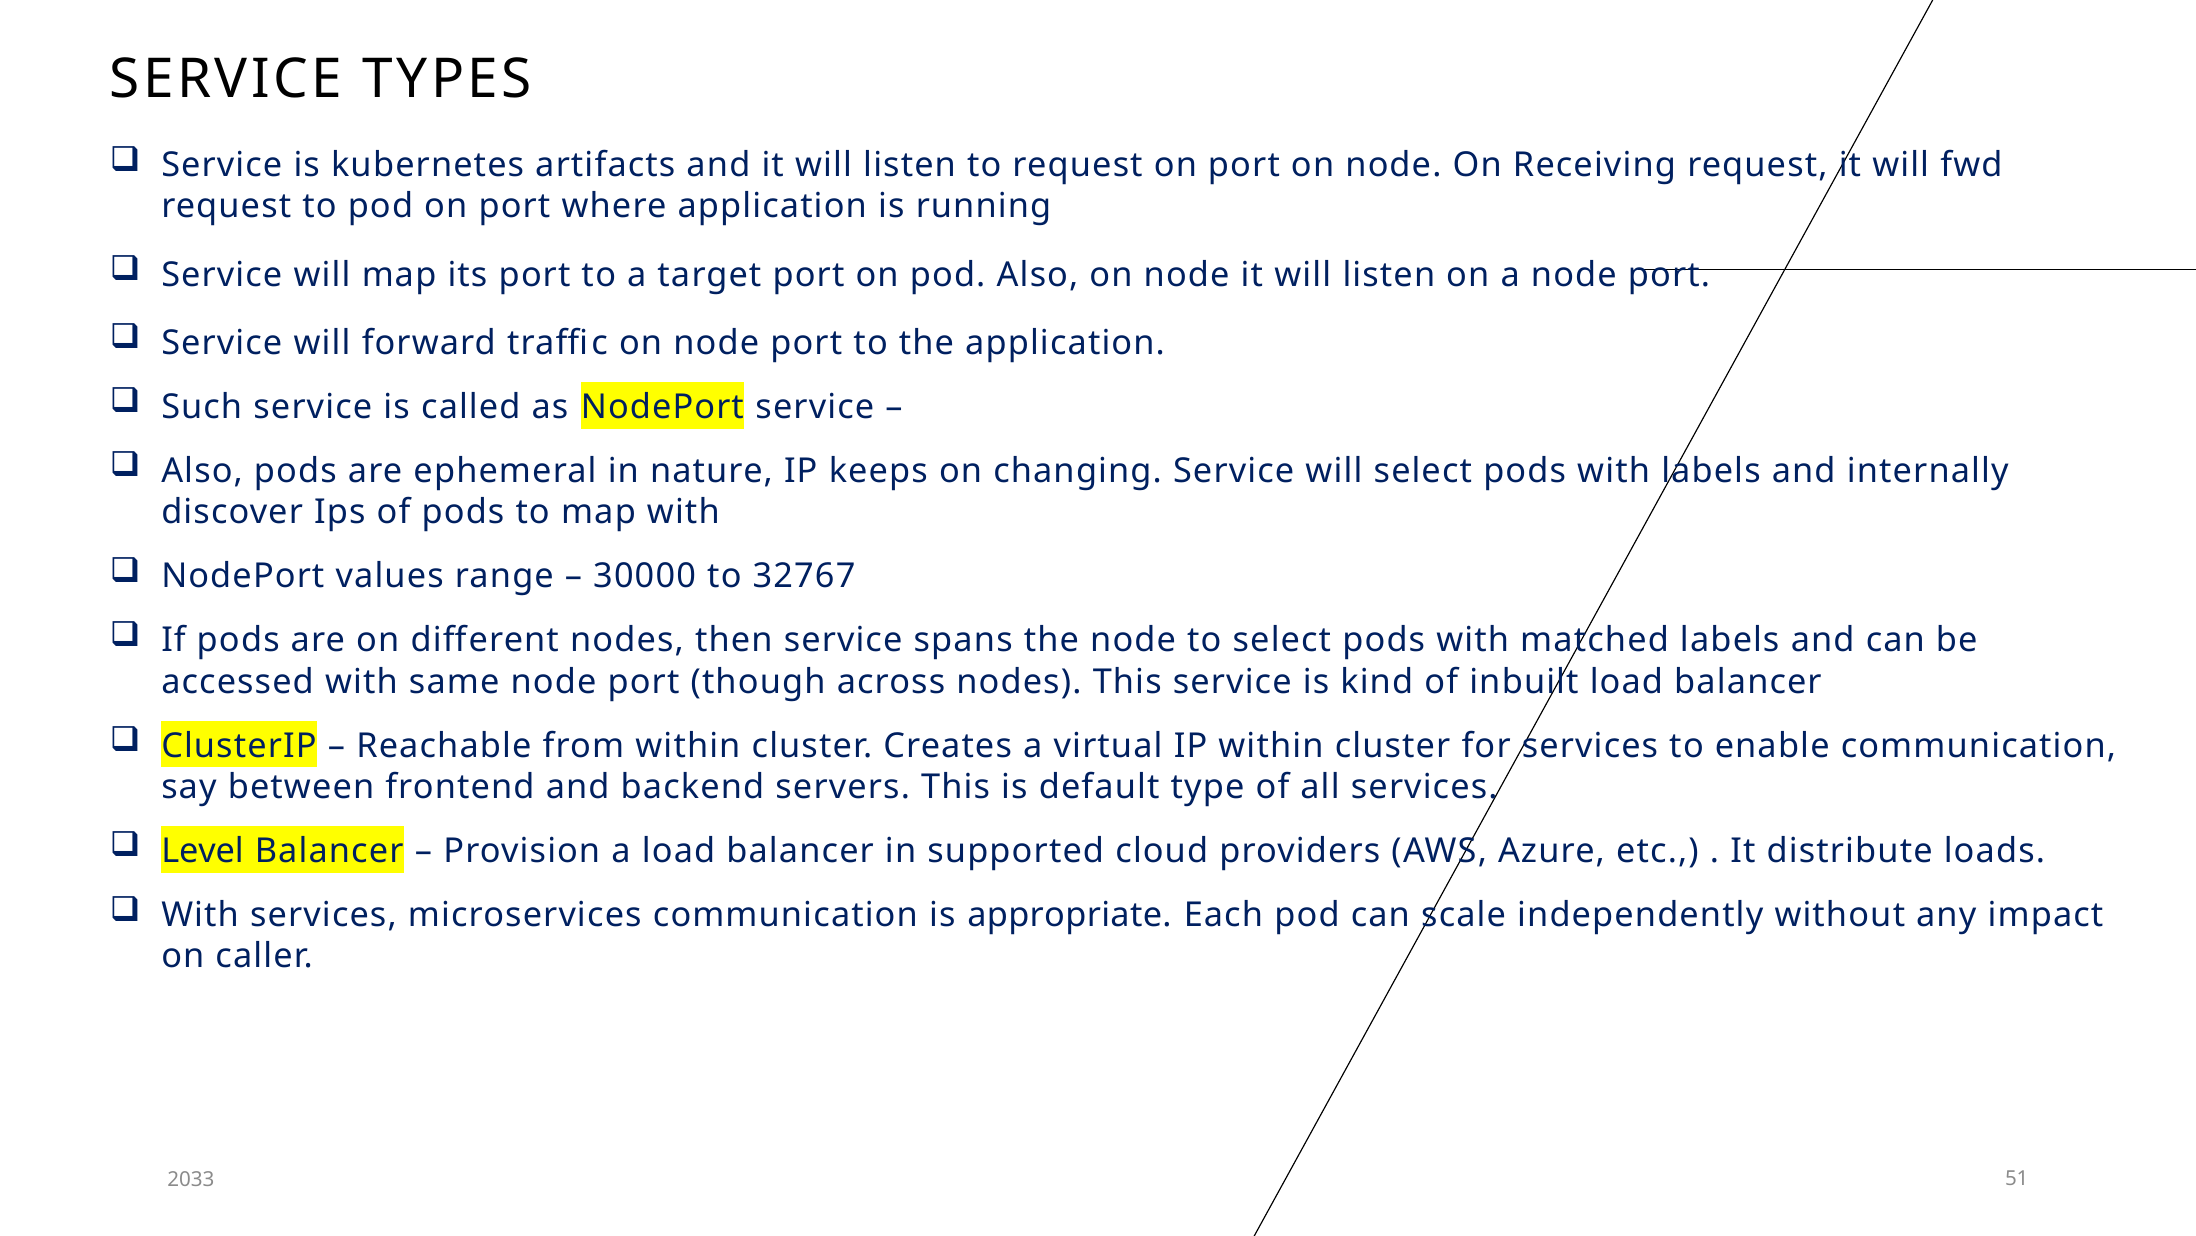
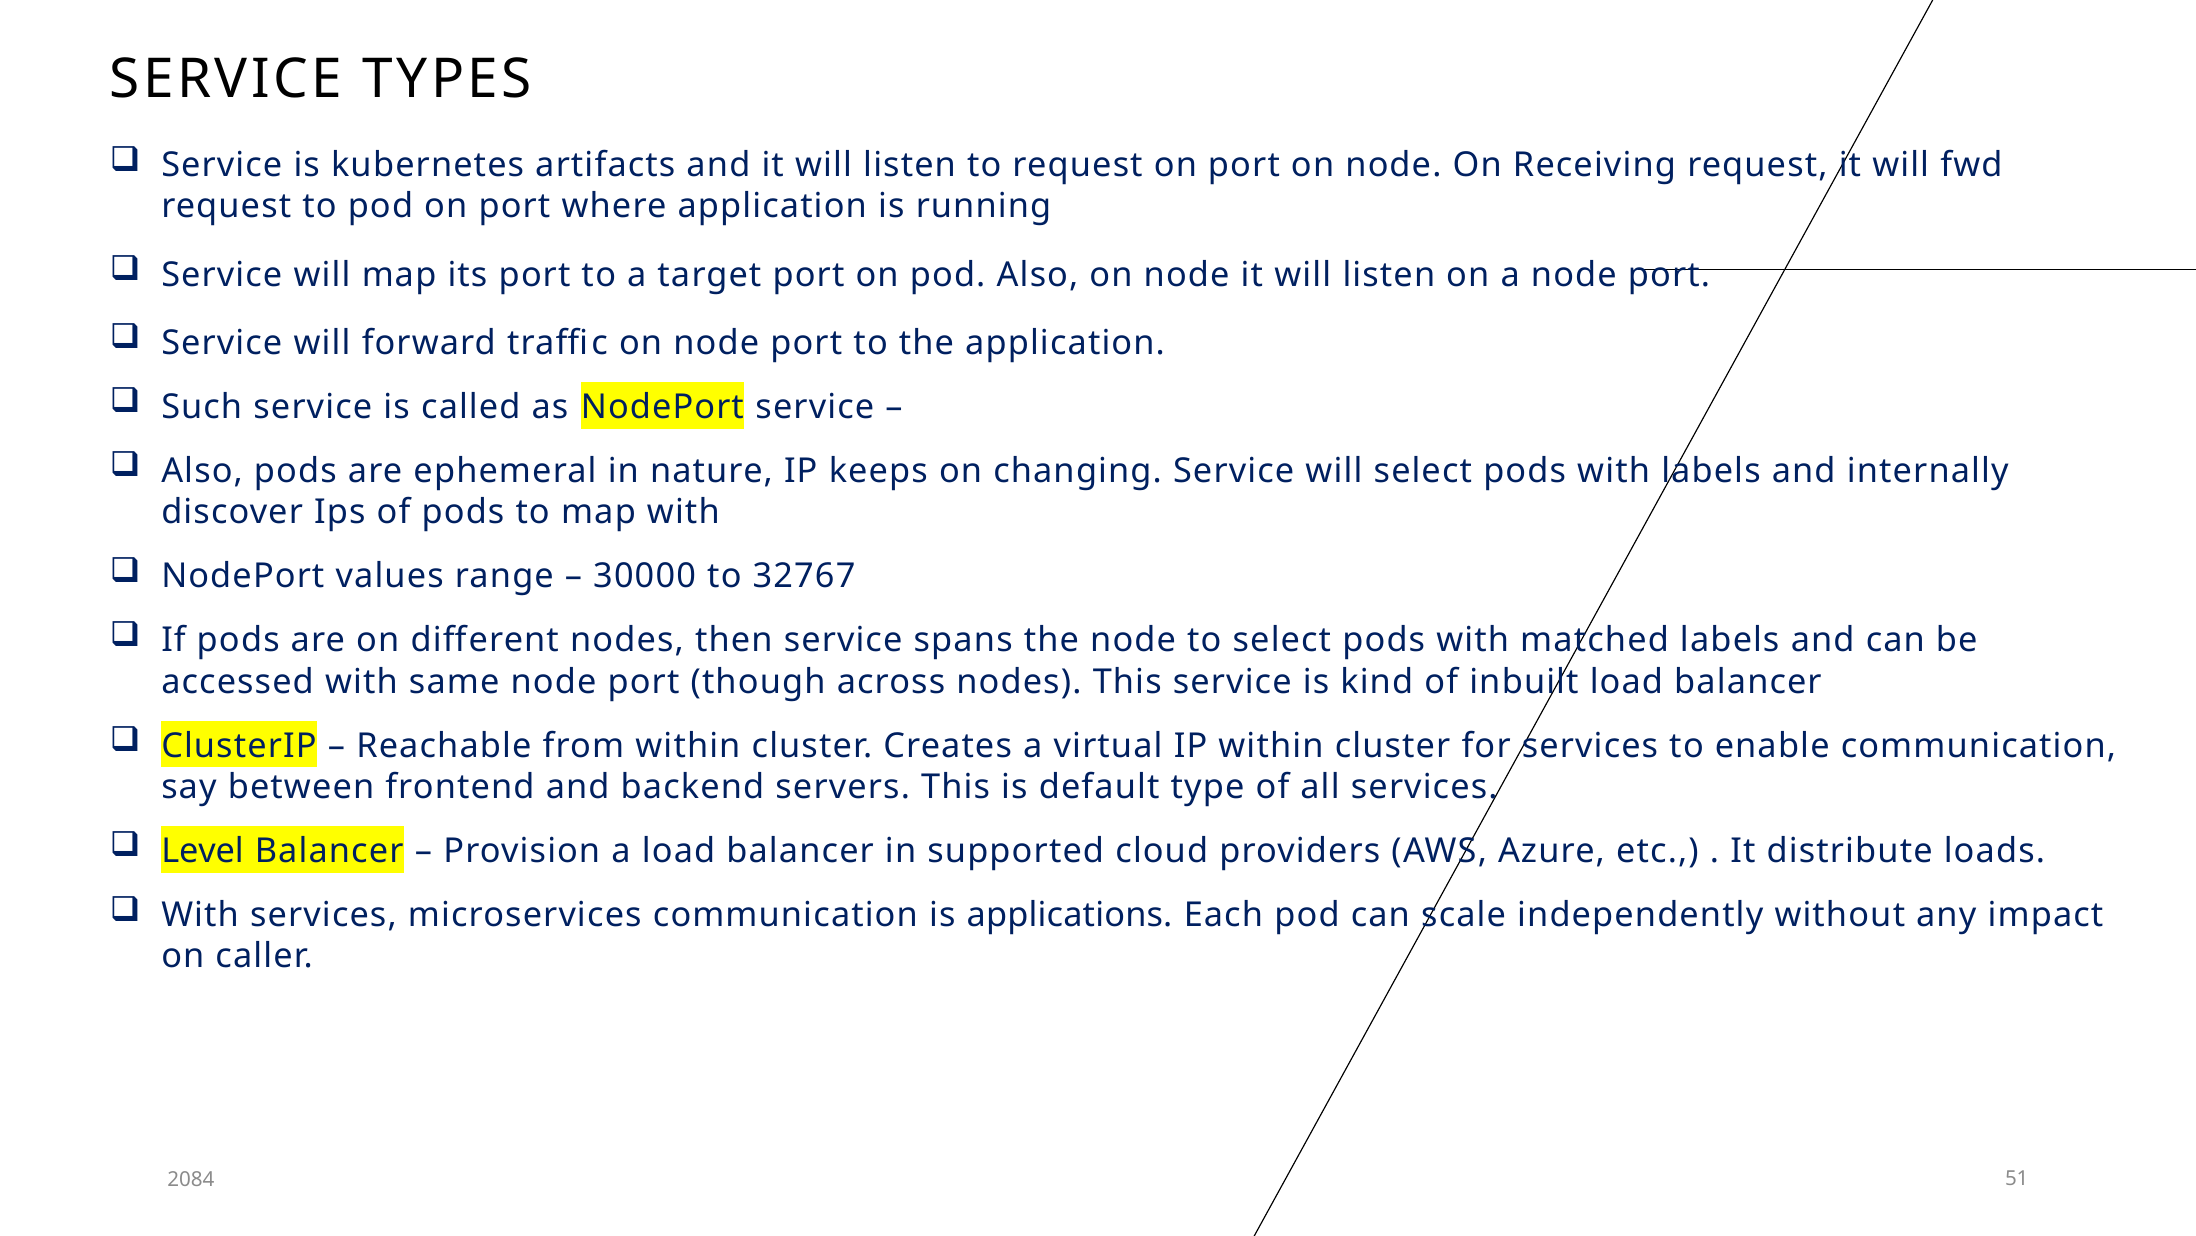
appropriate: appropriate -> applications (1070, 915)
2033: 2033 -> 2084 (191, 1179)
